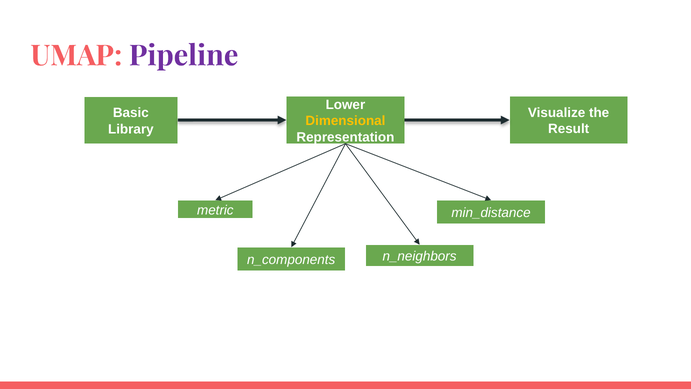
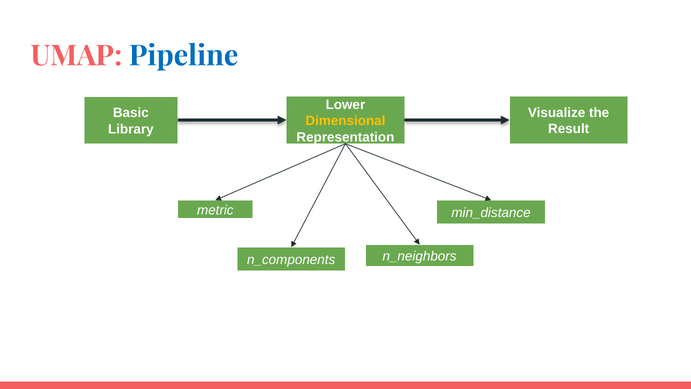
Pipeline colour: purple -> blue (184, 56)
